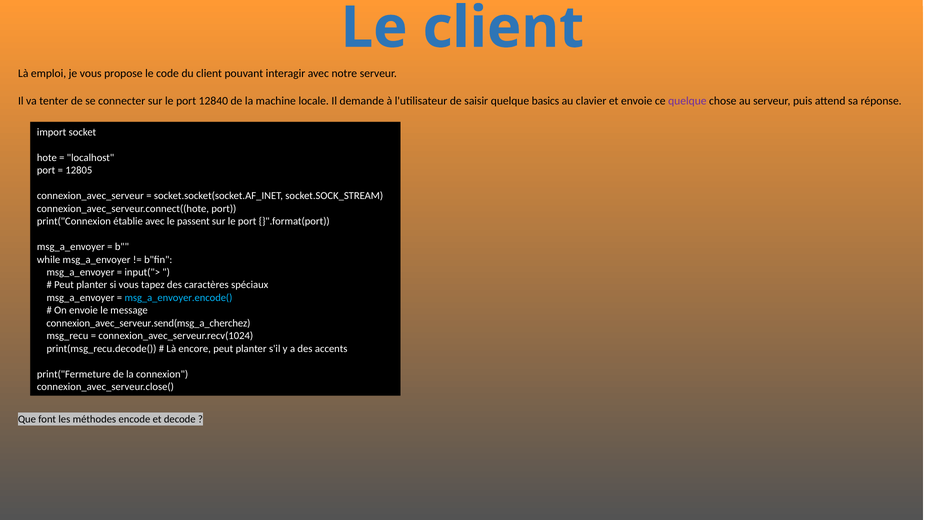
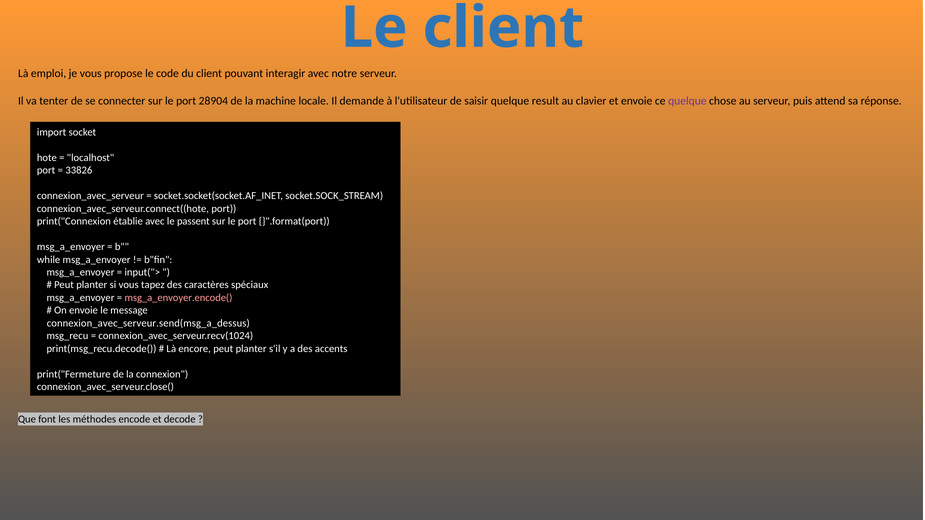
12840: 12840 -> 28904 (213, 101)
basics: basics -> result (545, 101)
12805: 12805 -> 33826 (79, 171)
msg_a_envoyer.encode( colour: light blue -> pink (178, 298)
connexion_avec_serveur.send(msg_a_cherchez: connexion_avec_serveur.send(msg_a_cherchez -> connexion_avec_serveur.send(msg_a_dessus (148, 323)
